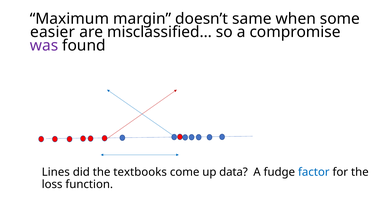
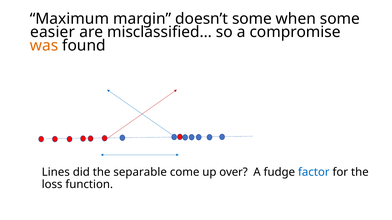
doesn’t same: same -> some (252, 19)
was colour: purple -> orange (44, 46)
textbooks: textbooks -> separable (140, 172)
data: data -> over (233, 172)
